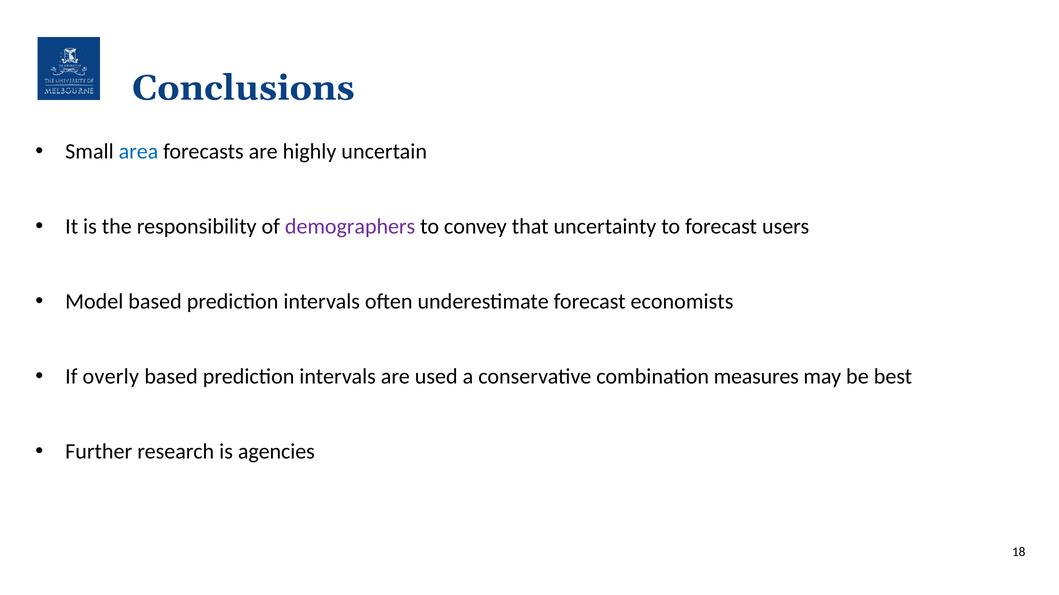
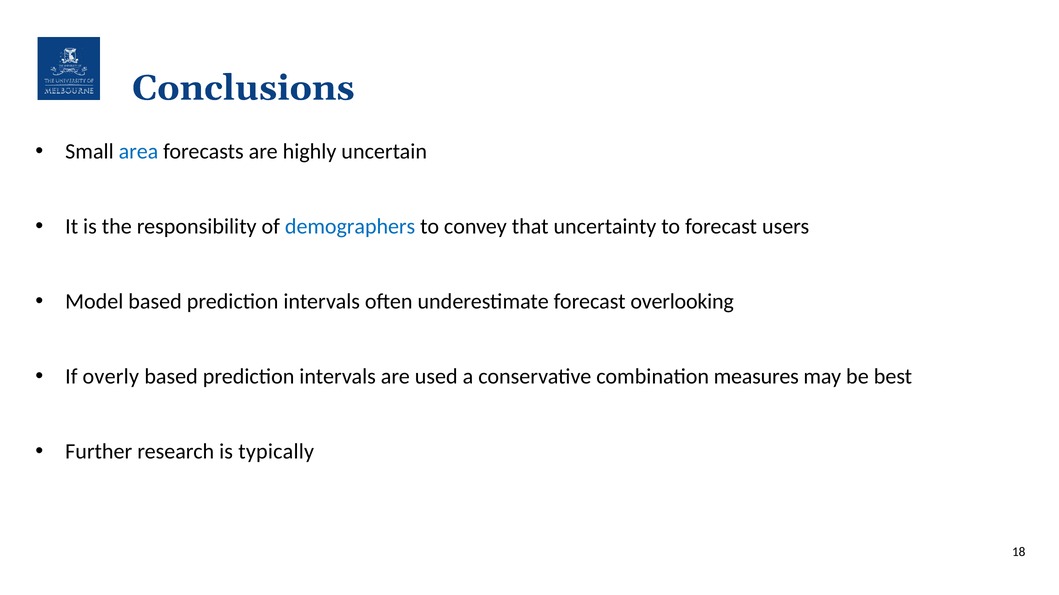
demographers colour: purple -> blue (350, 227)
economists: economists -> overlooking (682, 302)
agencies: agencies -> typically (276, 452)
